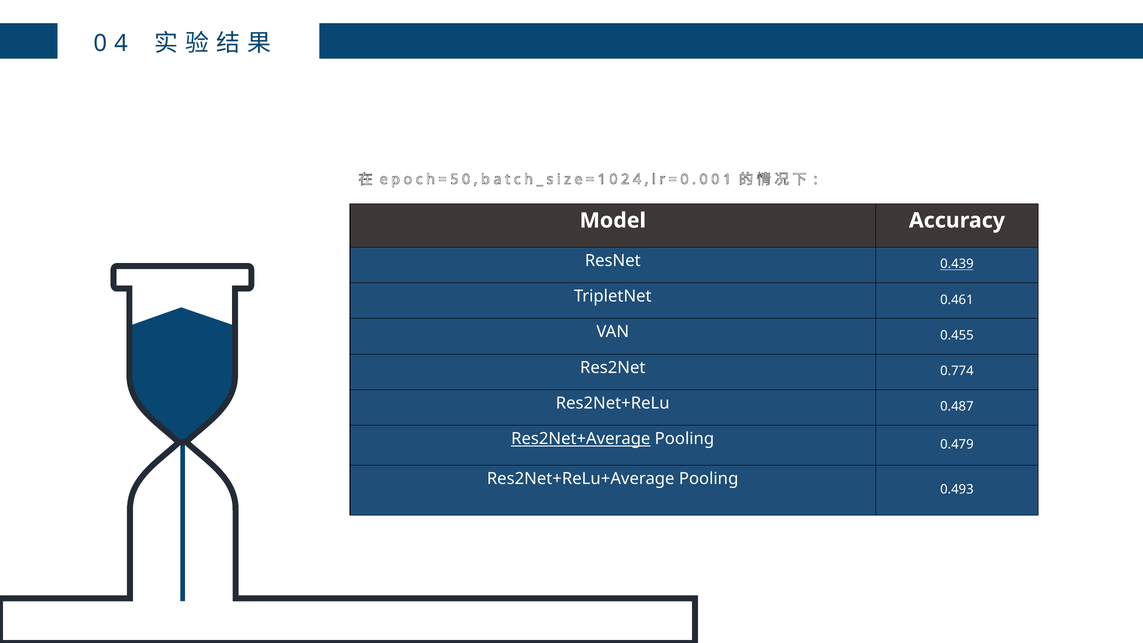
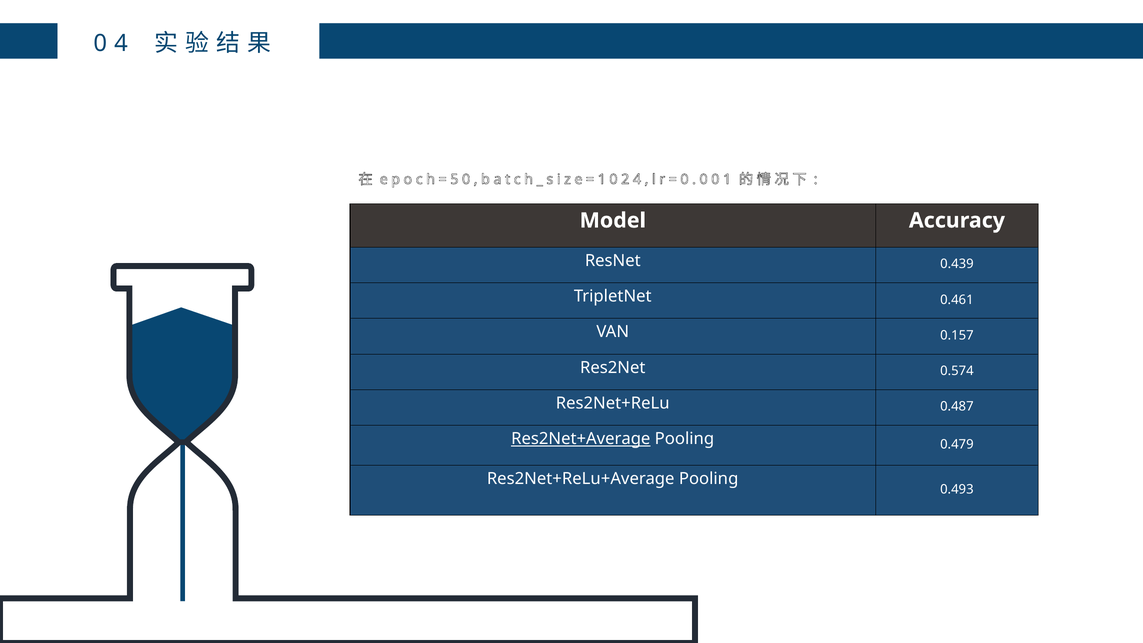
0.439 underline: present -> none (957, 264)
0.455: 0.455 -> 0.157 (957, 335)
0.774: 0.774 -> 0.574 (957, 371)
